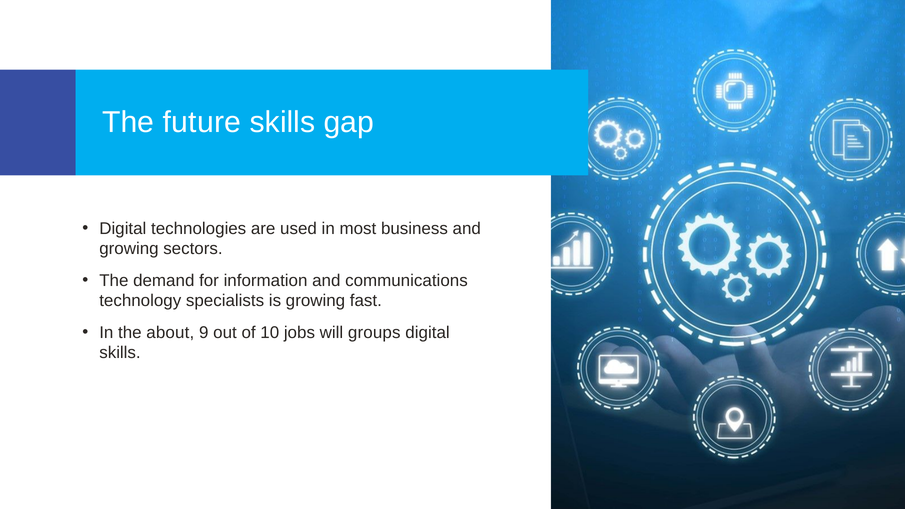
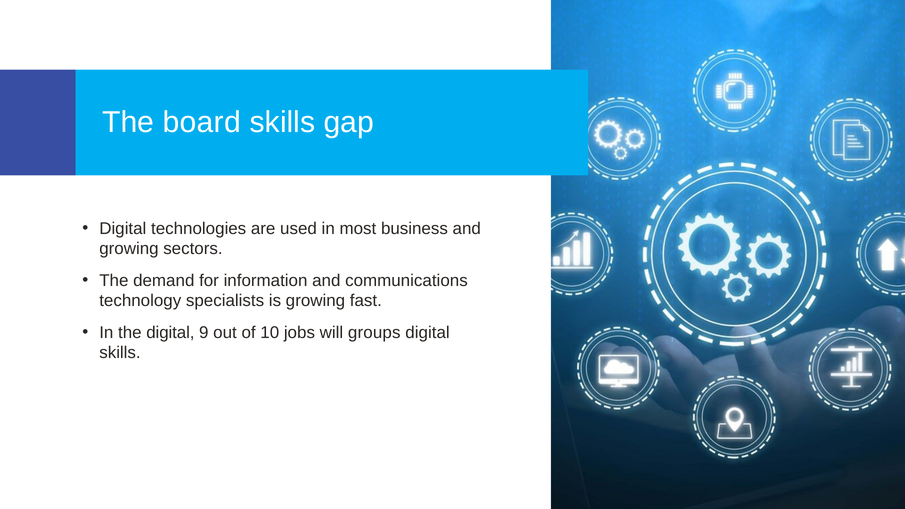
future: future -> board (202, 122)
the about: about -> digital (170, 333)
